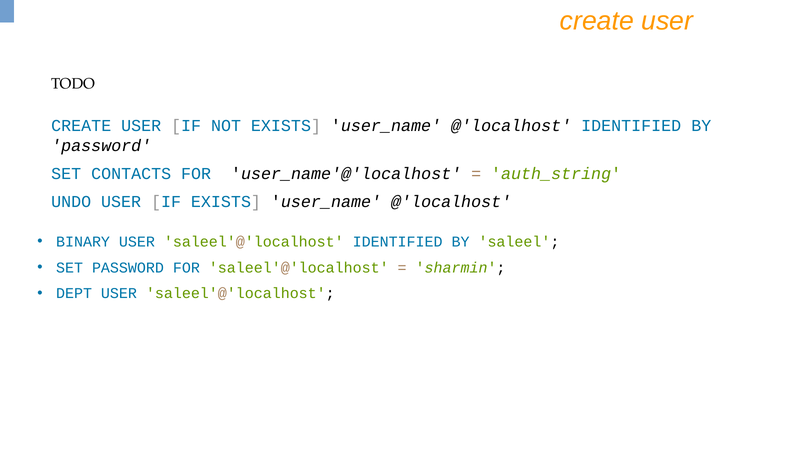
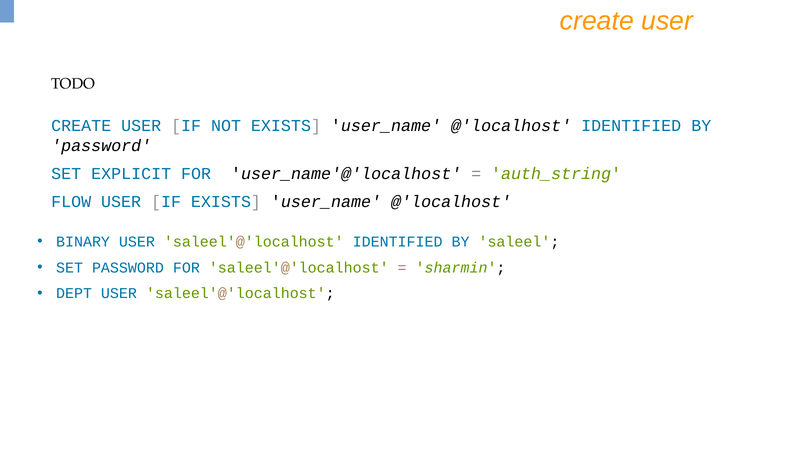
CONTACTS: CONTACTS -> EXPLICIT (131, 173)
UNDO: UNDO -> FLOW (71, 201)
